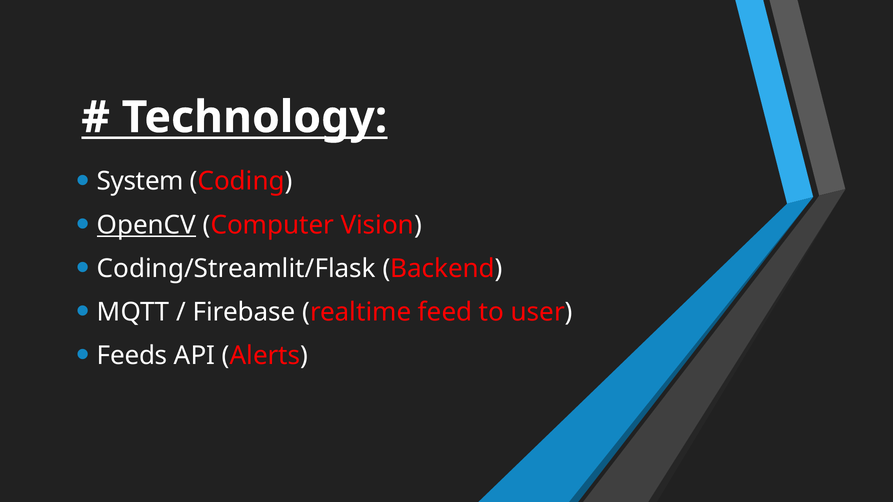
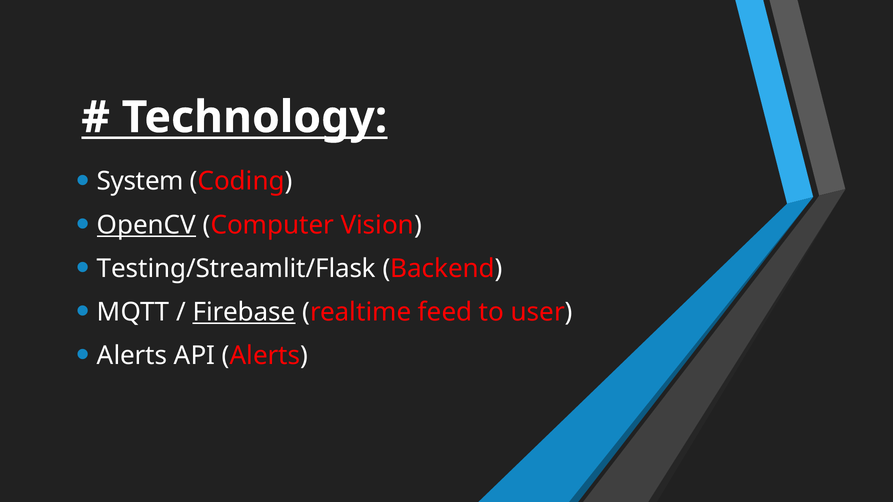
Coding/Streamlit/Flask: Coding/Streamlit/Flask -> Testing/Streamlit/Flask (236, 269)
Firebase underline: none -> present (244, 312)
Feeds: Feeds -> Alerts (132, 356)
